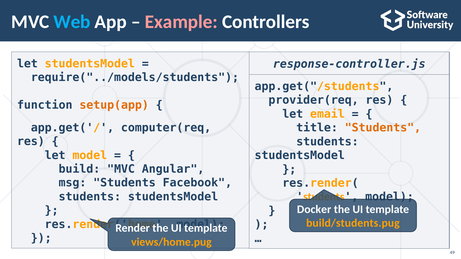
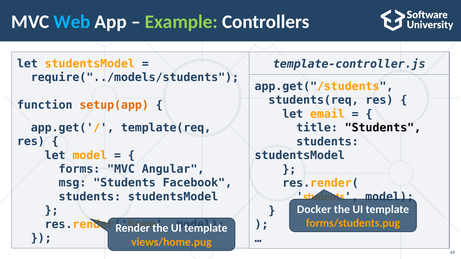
Example colour: pink -> light green (181, 22)
response-controller.js: response-controller.js -> template-controller.js (349, 64)
provider(req: provider(req -> students(req (314, 100)
computer(req: computer(req -> template(req (166, 128)
Students colour: orange -> black (383, 128)
build: build -> forms (79, 169)
build/students.pug: build/students.pug -> forms/students.pug (353, 223)
